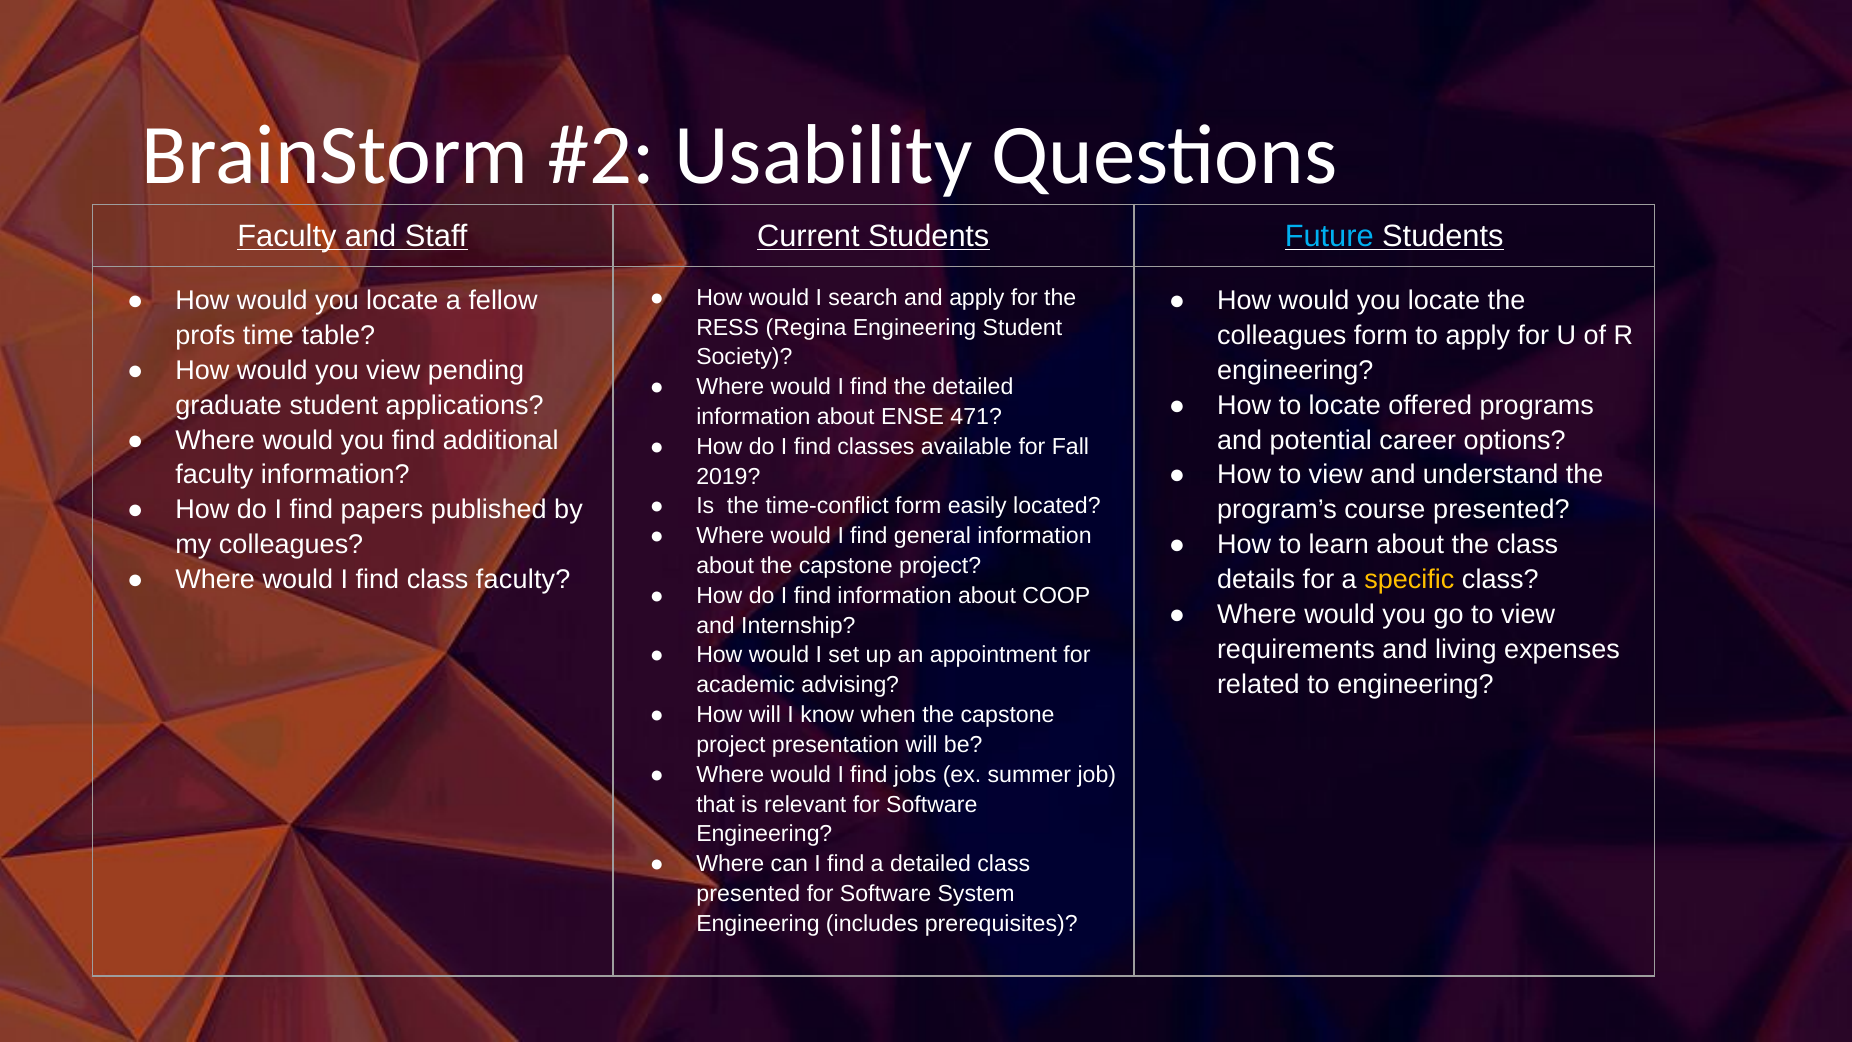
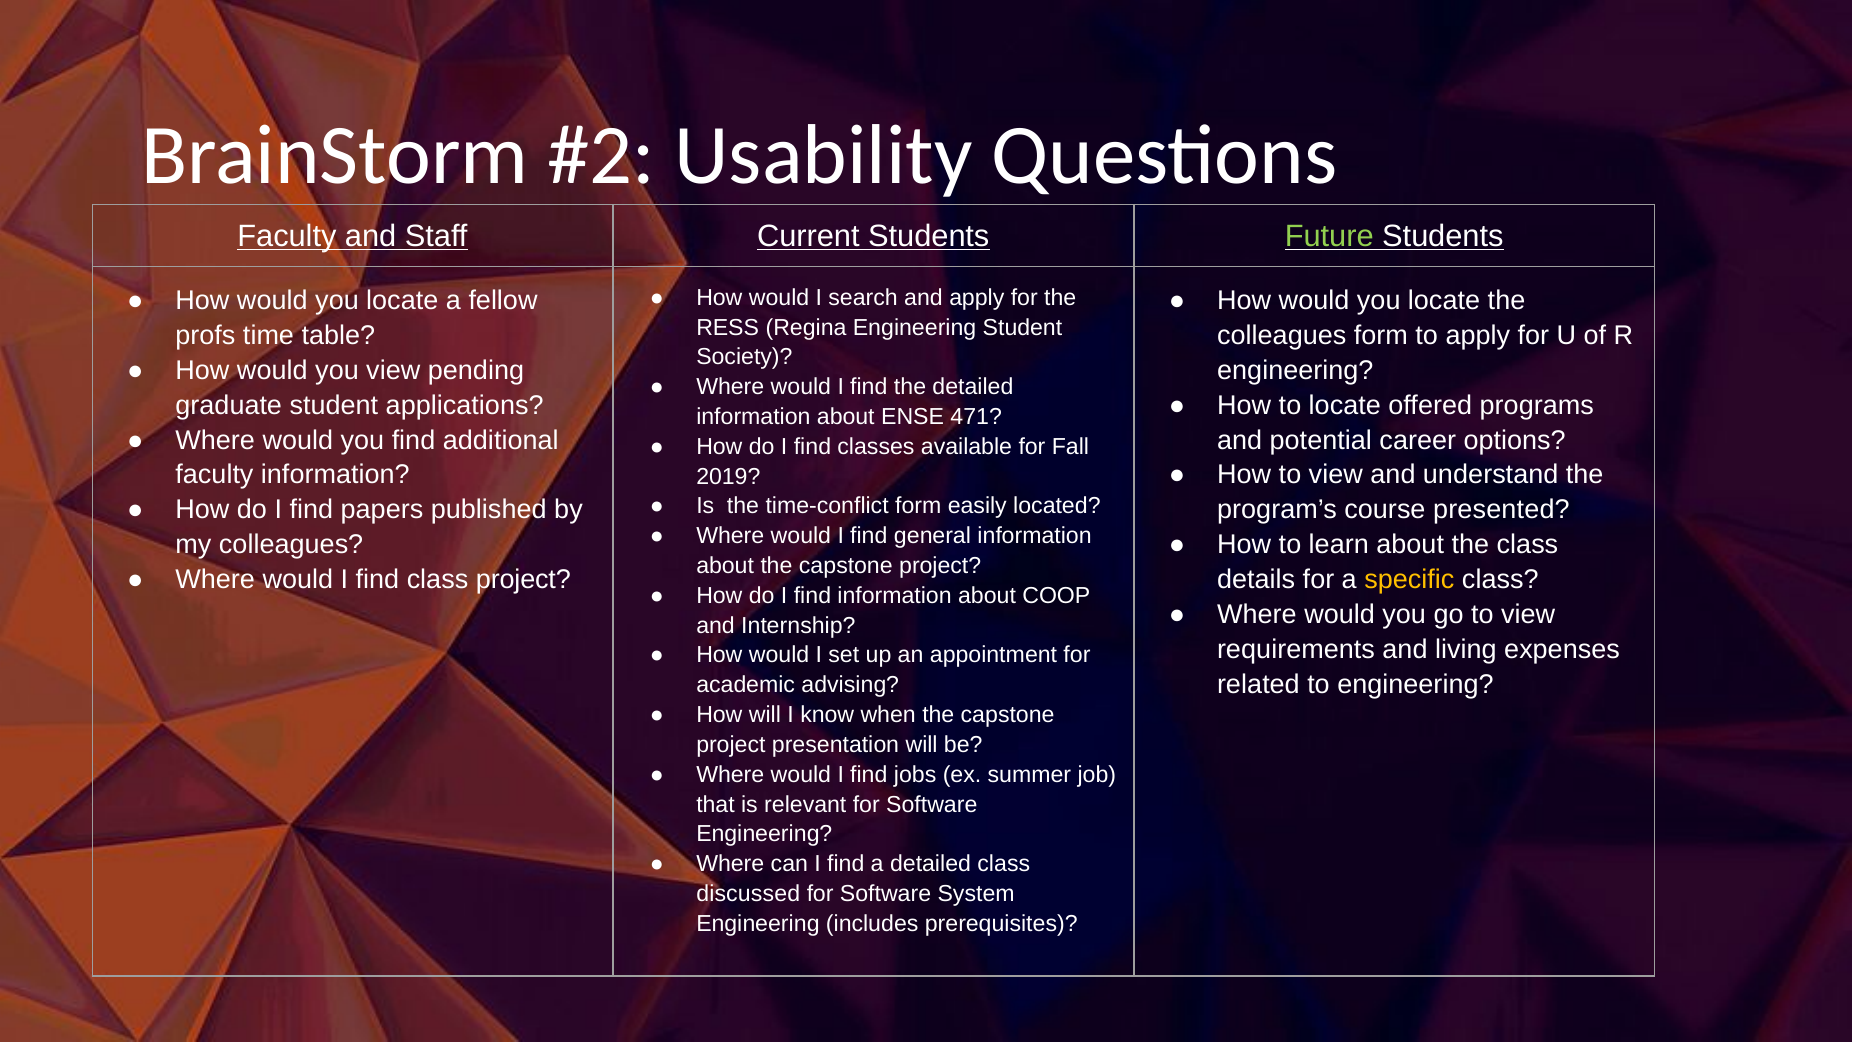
Future colour: light blue -> light green (1329, 236)
class faculty: faculty -> project (523, 580)
presented: presented -> discussed (748, 894)
